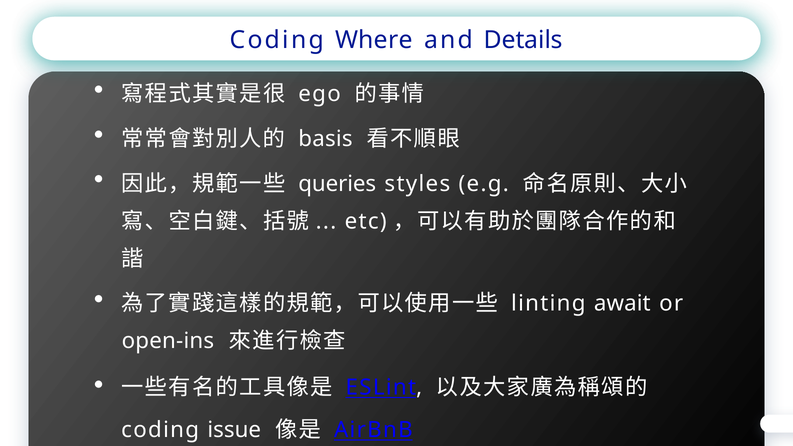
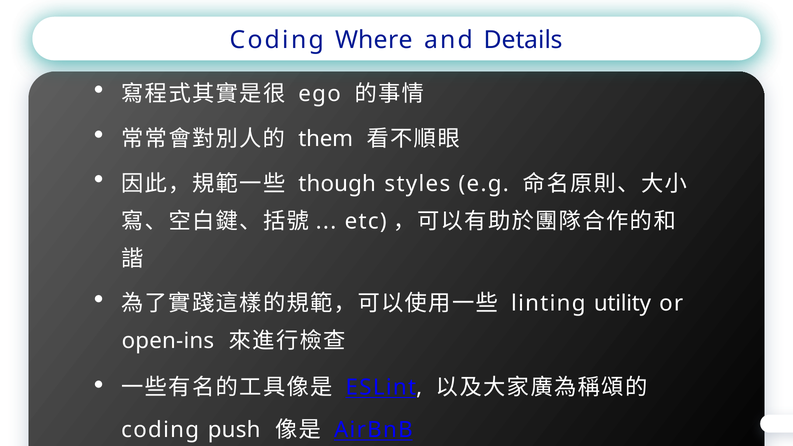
basis: basis -> them (326, 139)
queries: queries -> though (337, 184)
await: await -> utility (622, 304)
issue: issue -> push (234, 430)
